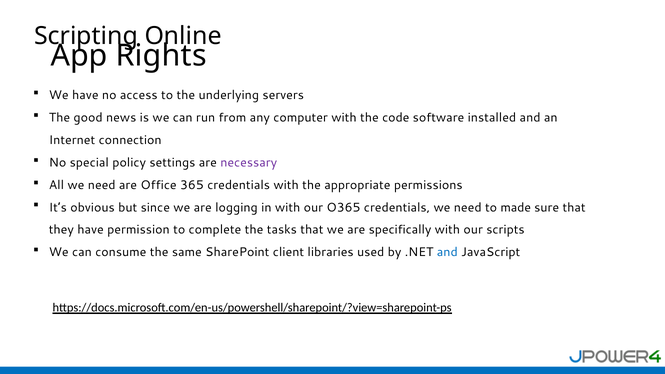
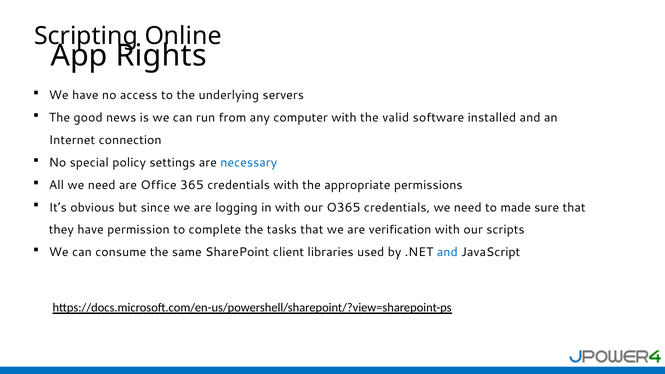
code: code -> valid (396, 118)
necessary colour: purple -> blue (249, 163)
specifically: specifically -> verification (400, 230)
